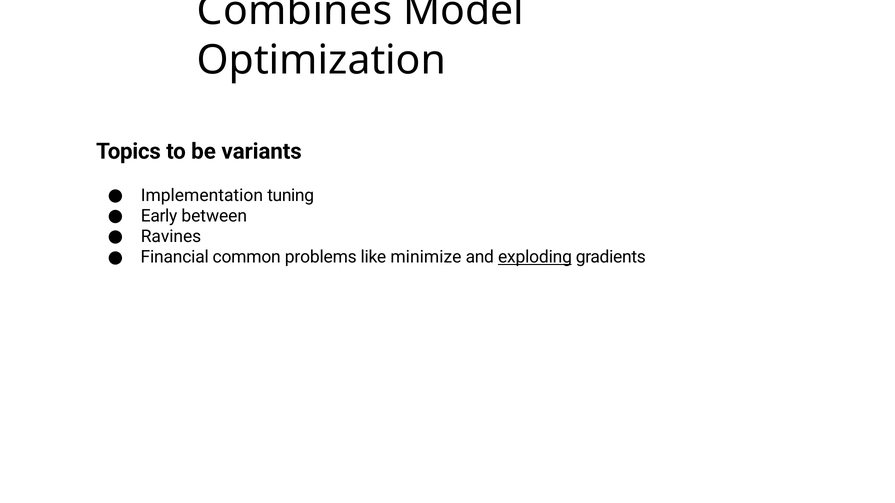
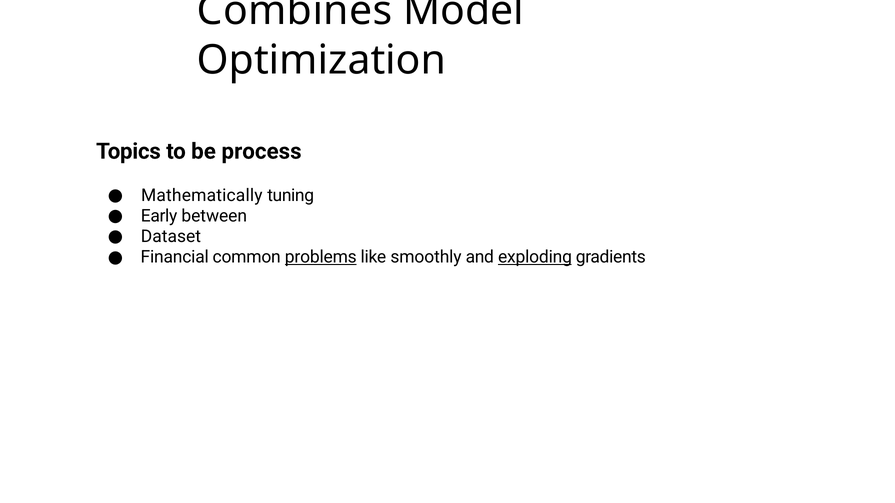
variants: variants -> process (262, 151)
Implementation: Implementation -> Mathematically (202, 196)
Ravines: Ravines -> Dataset (171, 237)
problems underline: none -> present (321, 257)
minimize: minimize -> smoothly (426, 257)
